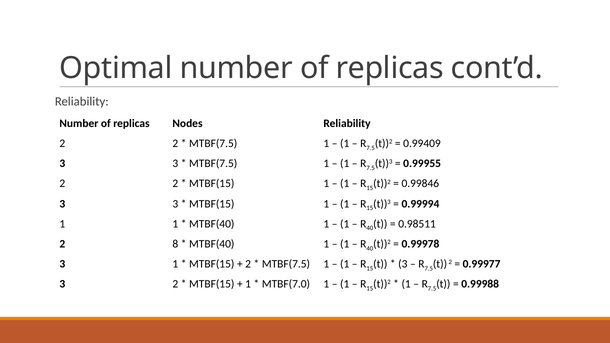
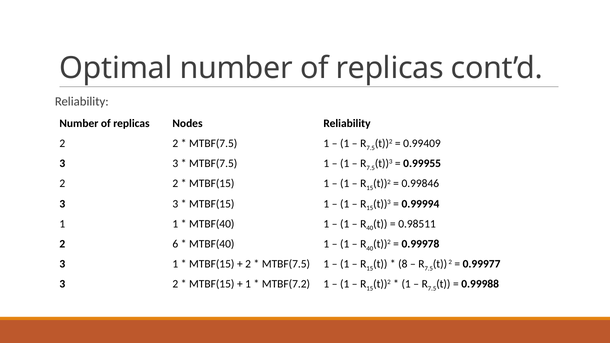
8: 8 -> 6 (175, 244)
3: 3 -> 8 (403, 264)
MTBF(7.0: MTBF(7.0 -> MTBF(7.2 (286, 284)
